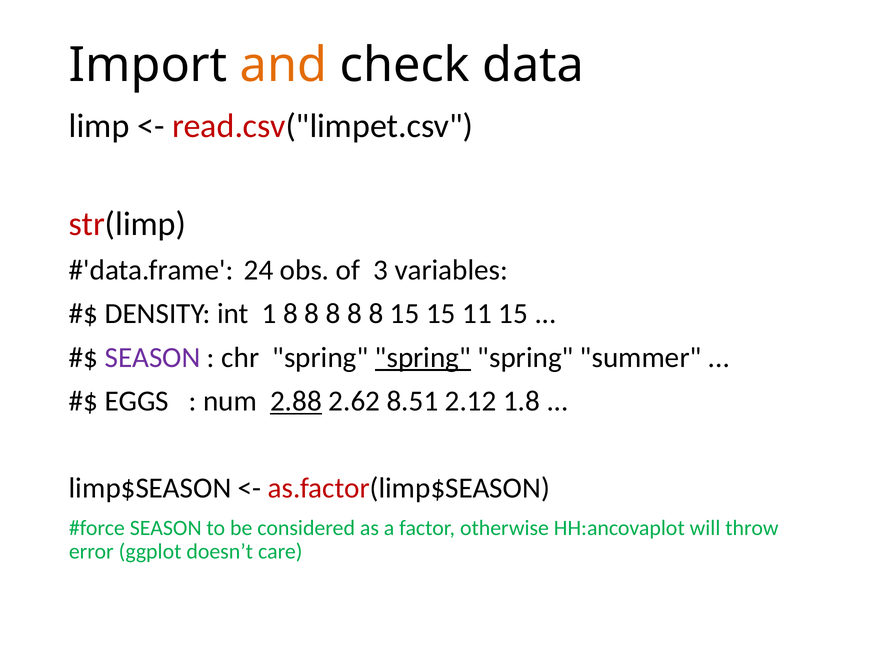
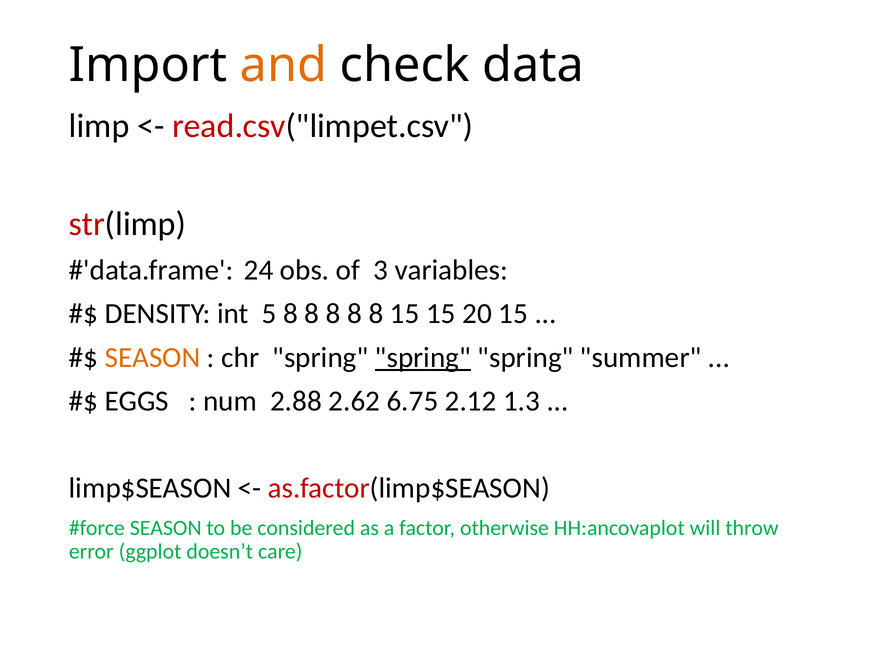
1: 1 -> 5 (269, 314)
11: 11 -> 20 (477, 314)
SEASON colour: purple -> orange (153, 358)
2.88 underline: present -> none (296, 401)
8.51: 8.51 -> 6.75 (413, 401)
1.8: 1.8 -> 1.3 (522, 401)
